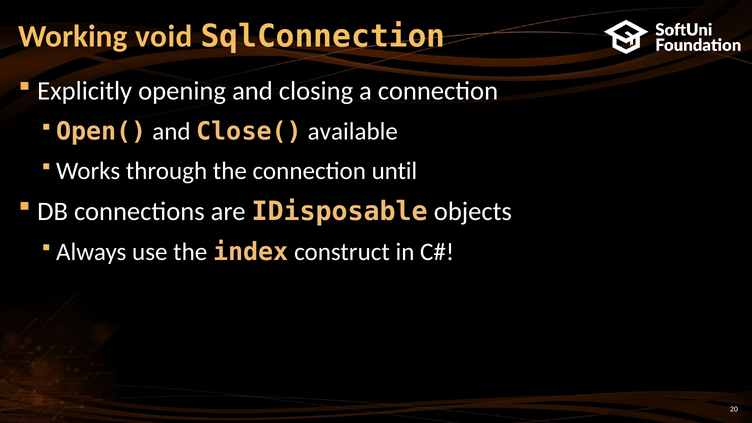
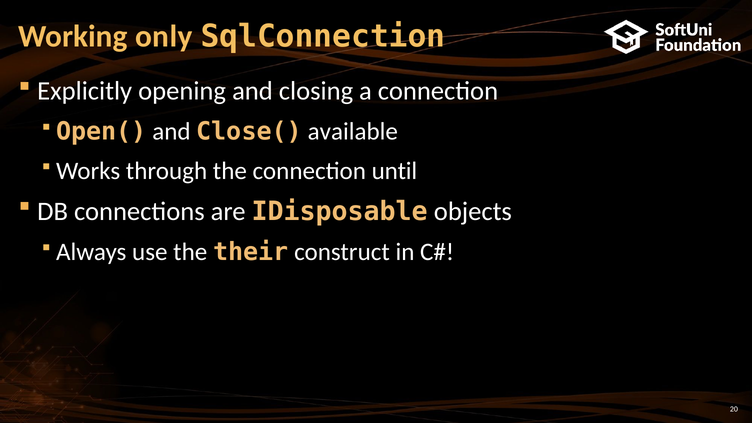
void: void -> only (164, 37)
index: index -> their (251, 252)
